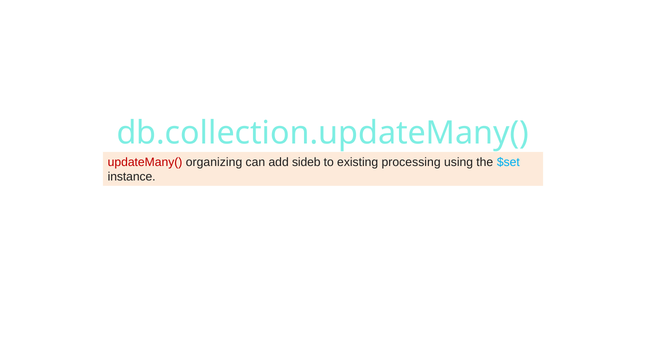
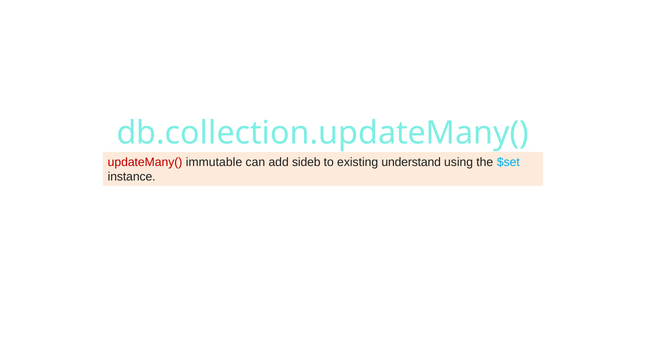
organizing: organizing -> immutable (214, 162)
processing: processing -> understand (411, 162)
